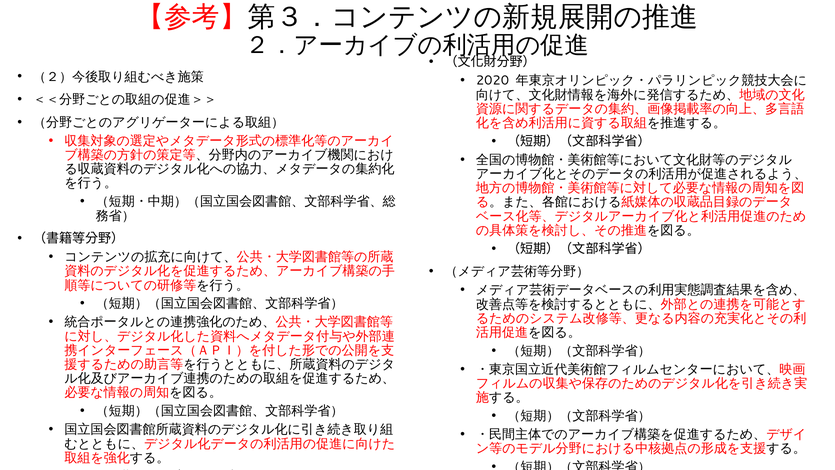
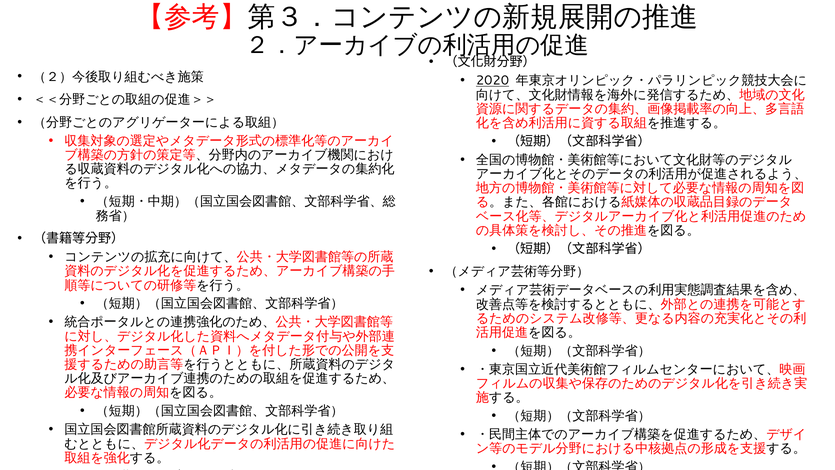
2020 underline: none -> present (492, 81)
